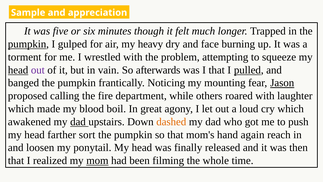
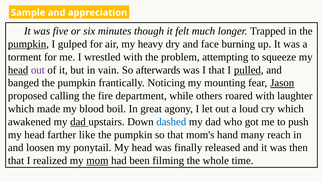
dashed colour: orange -> blue (171, 122)
sort: sort -> like (87, 134)
again: again -> many (253, 134)
